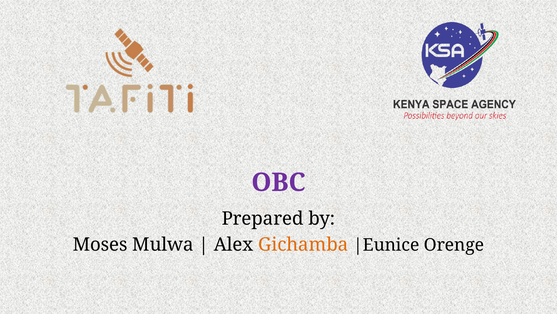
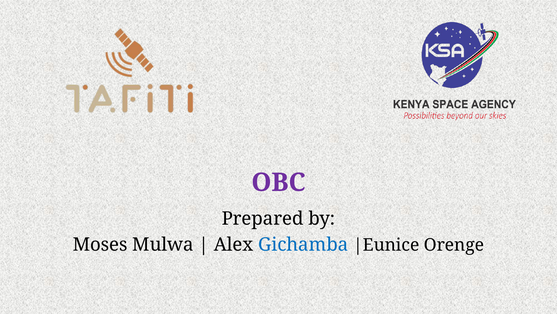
Gichamba colour: orange -> blue (303, 244)
